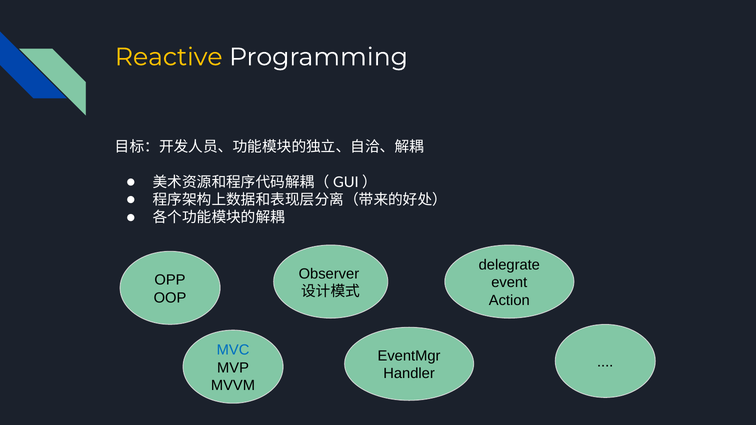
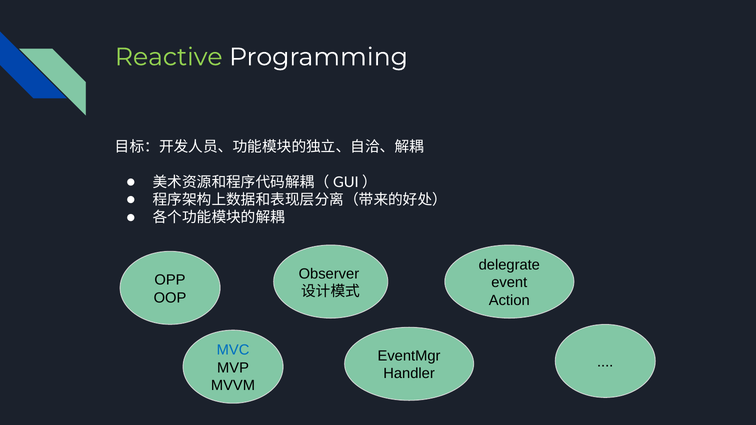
Reactive colour: yellow -> light green (169, 57)
